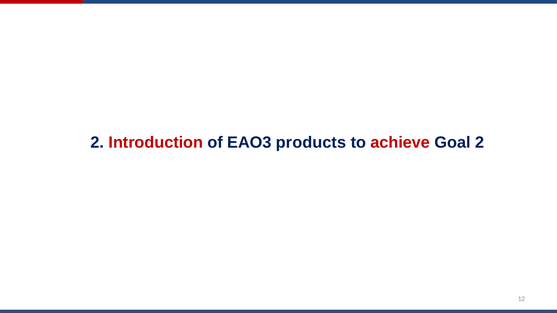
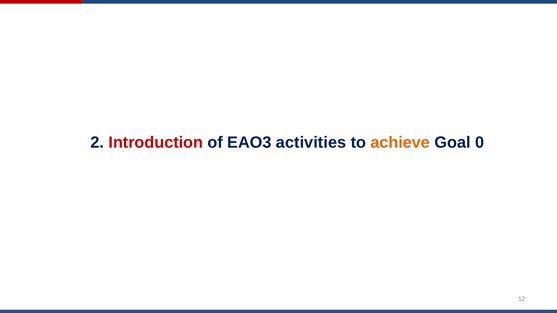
products: products -> activities (311, 143)
achieve colour: red -> orange (400, 143)
Goal 2: 2 -> 0 (480, 143)
